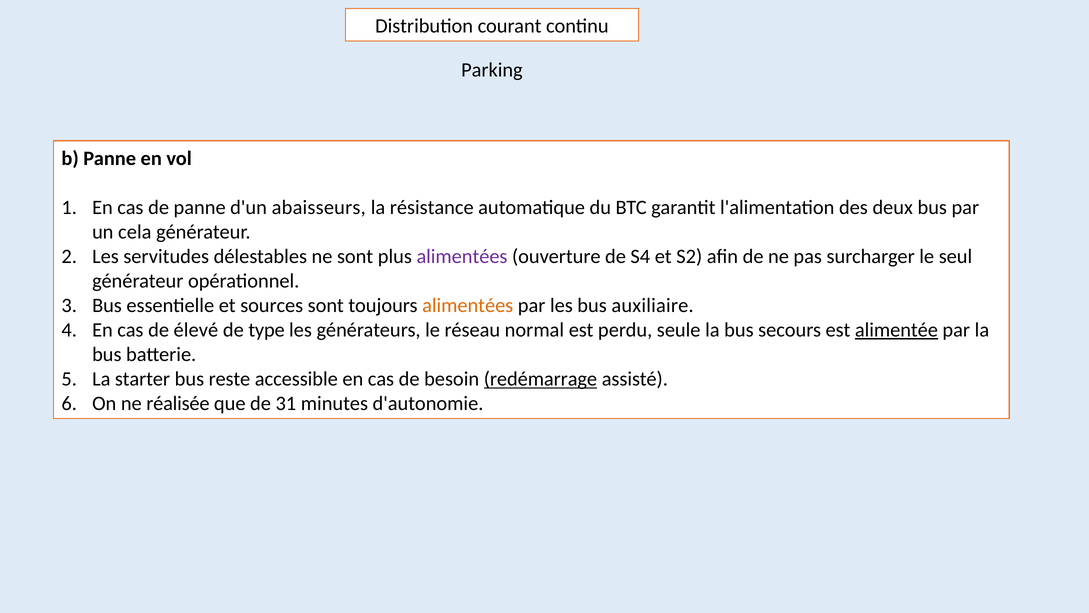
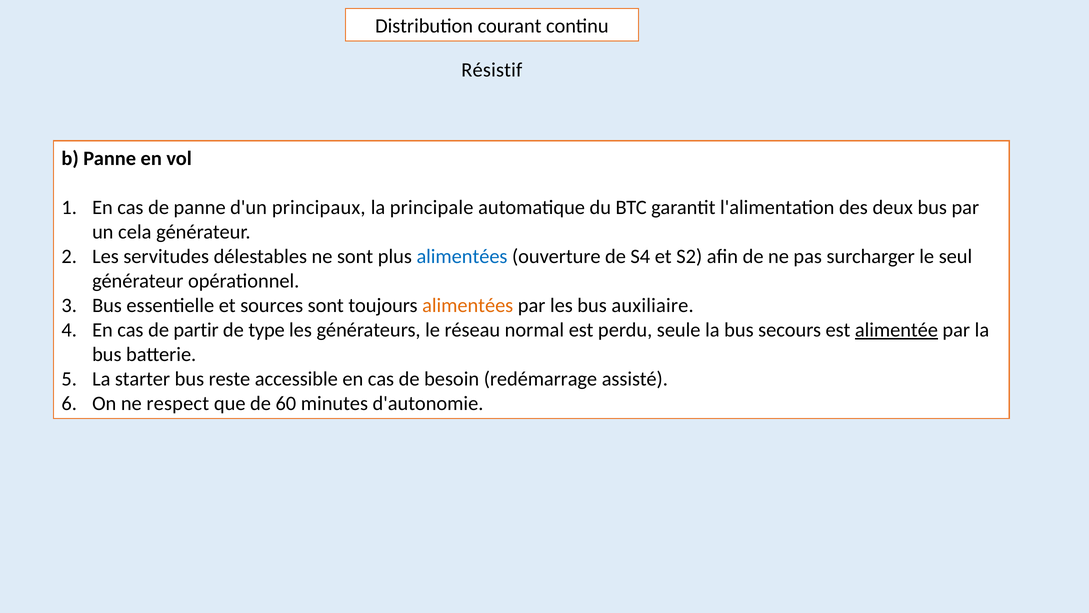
Parking: Parking -> Résistif (492, 70)
abaisseurs: abaisseurs -> principaux (319, 207)
résistance: résistance -> principale (432, 207)
alimentées colour: purple -> blue (462, 256)
élevé: élevé -> partir (196, 330)
redémarrage underline: present -> none (540, 379)
réalisée: réalisée -> respect (178, 403)
31: 31 -> 60 (286, 403)
